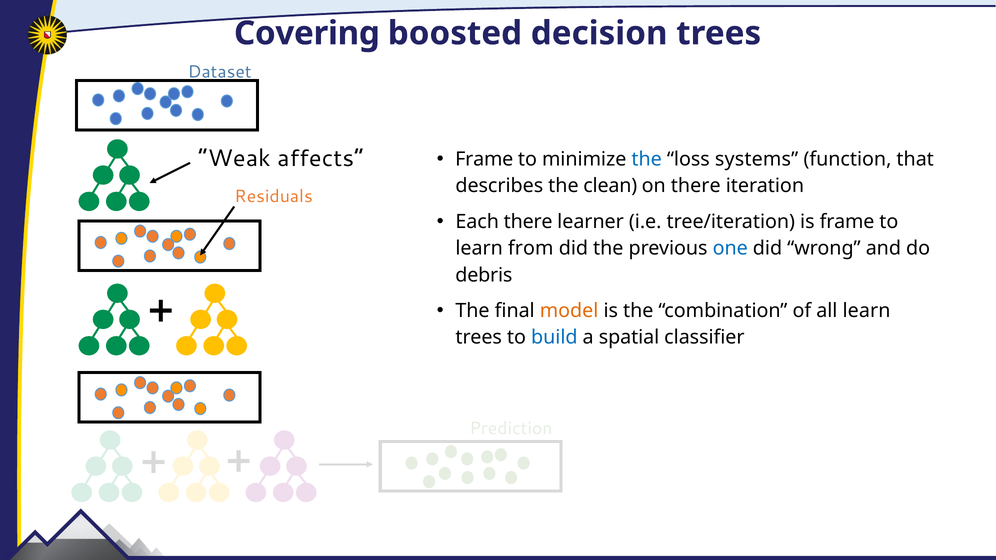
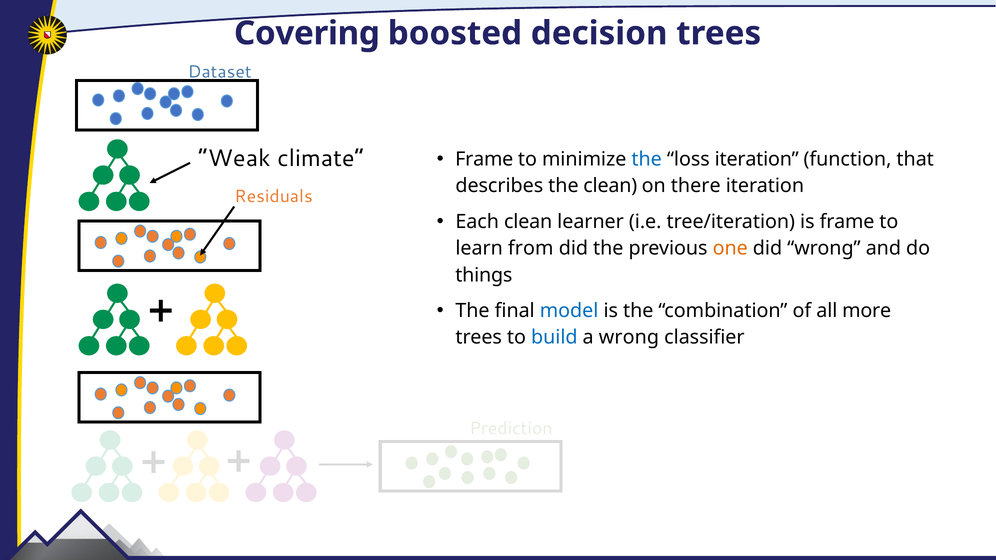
affects: affects -> climate (321, 158)
loss systems: systems -> iteration (757, 159)
Each there: there -> clean (528, 222)
one colour: blue -> orange (730, 249)
debris: debris -> things (484, 275)
model colour: orange -> blue (569, 311)
all learn: learn -> more (867, 311)
a spatial: spatial -> wrong (629, 338)
